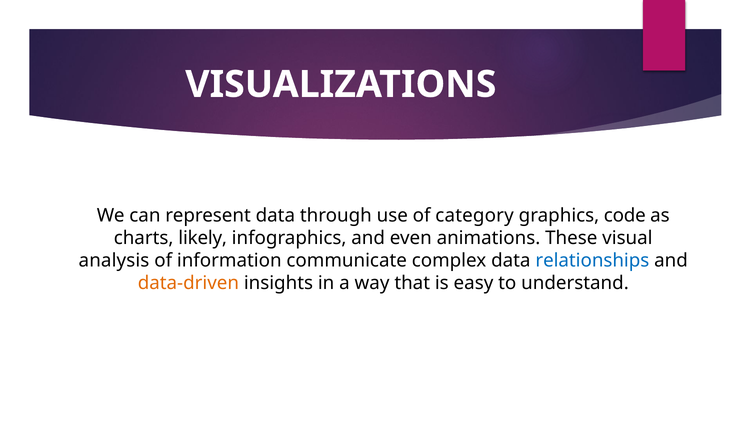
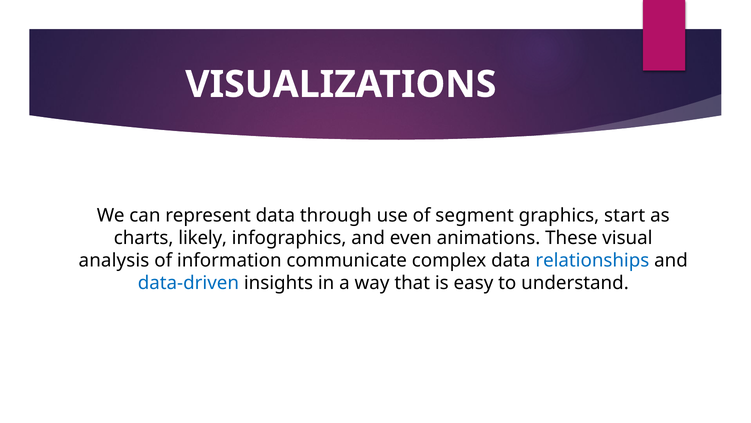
category: category -> segment (475, 215)
code: code -> start (625, 215)
data-driven colour: orange -> blue (188, 283)
